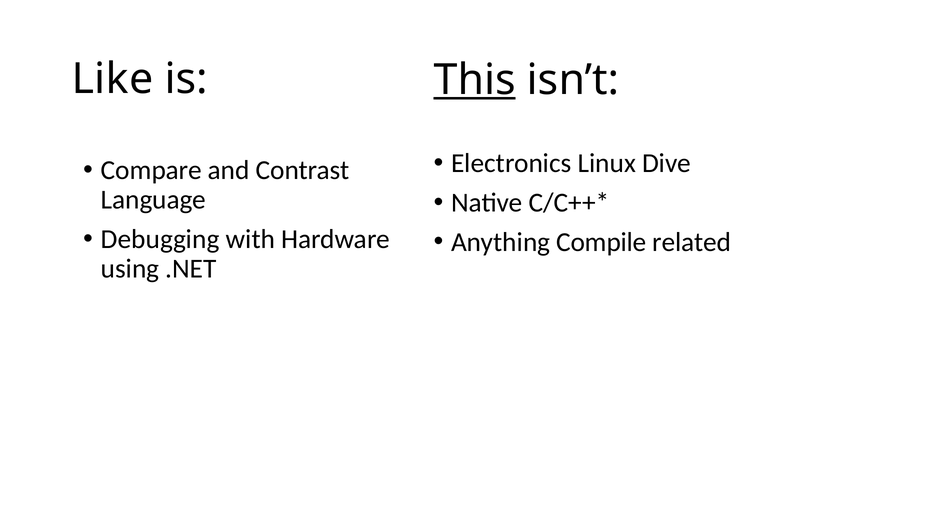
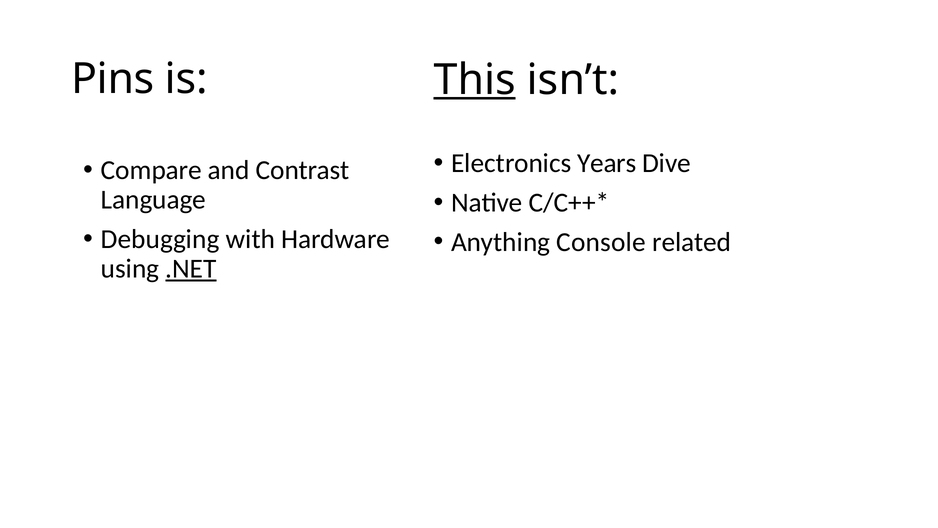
Like: Like -> Pins (113, 79)
Linux: Linux -> Years (607, 163)
Compile: Compile -> Console (601, 242)
.NET underline: none -> present (191, 269)
